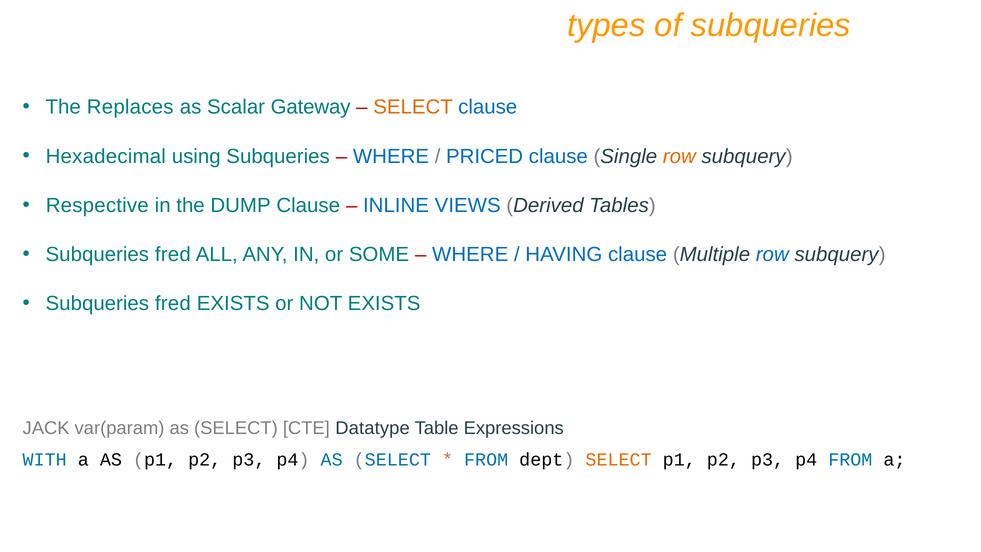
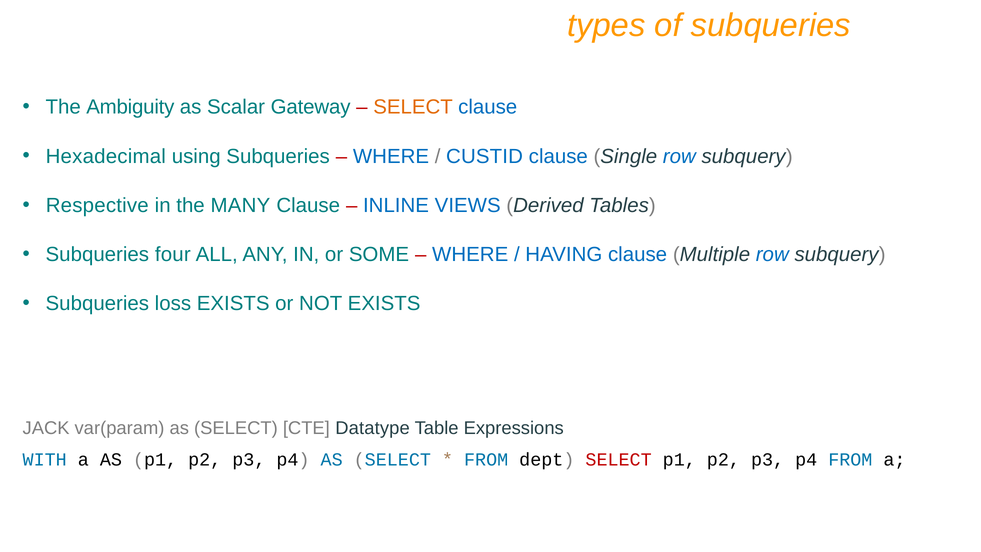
Replaces: Replaces -> Ambiguity (130, 107)
PRICED: PRICED -> CUSTID (484, 156)
row colour: orange -> blue (679, 156)
DUMP: DUMP -> MANY (240, 205)
fred: fred -> four (173, 254)
fred: fred -> loss (173, 303)
SELECT colour: orange -> red (619, 460)
